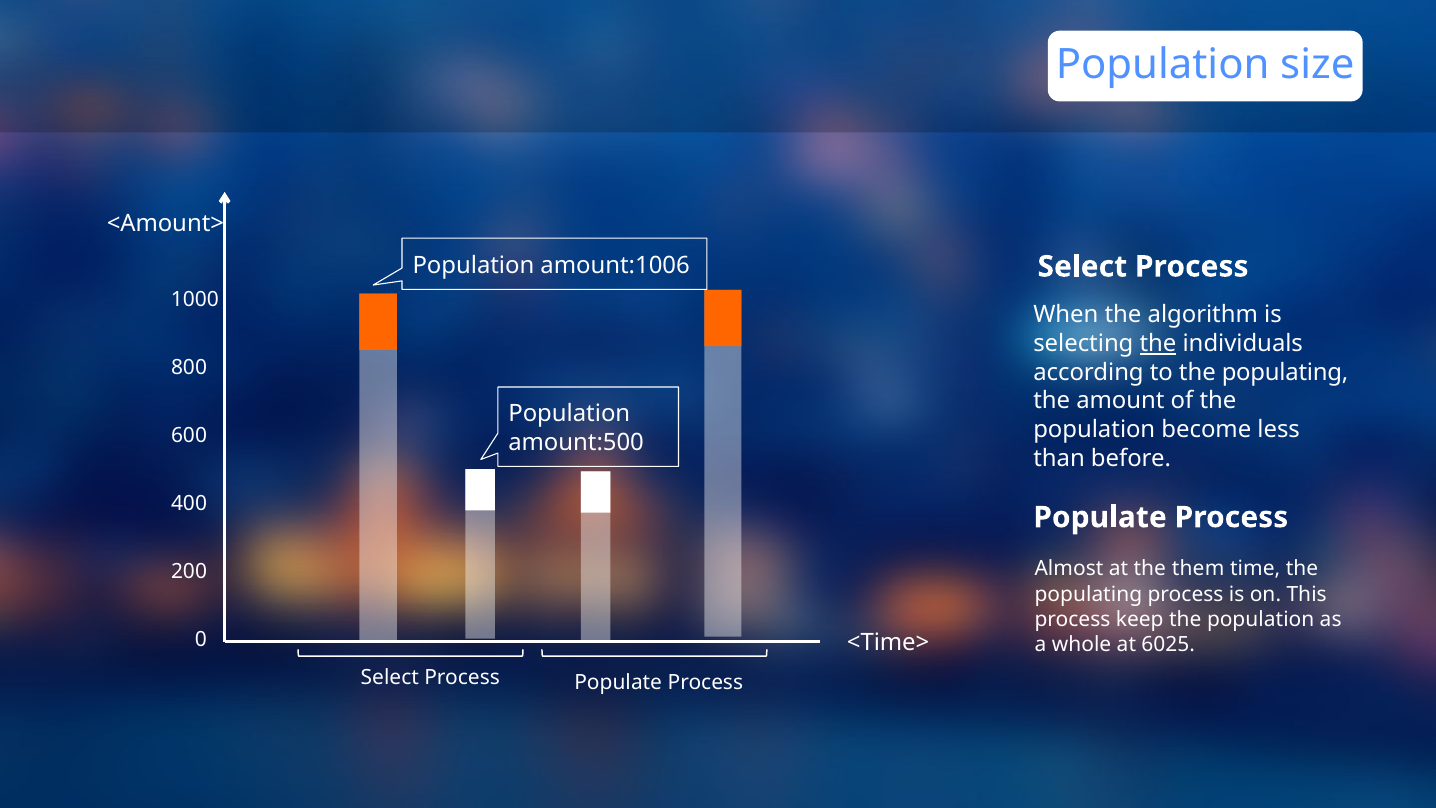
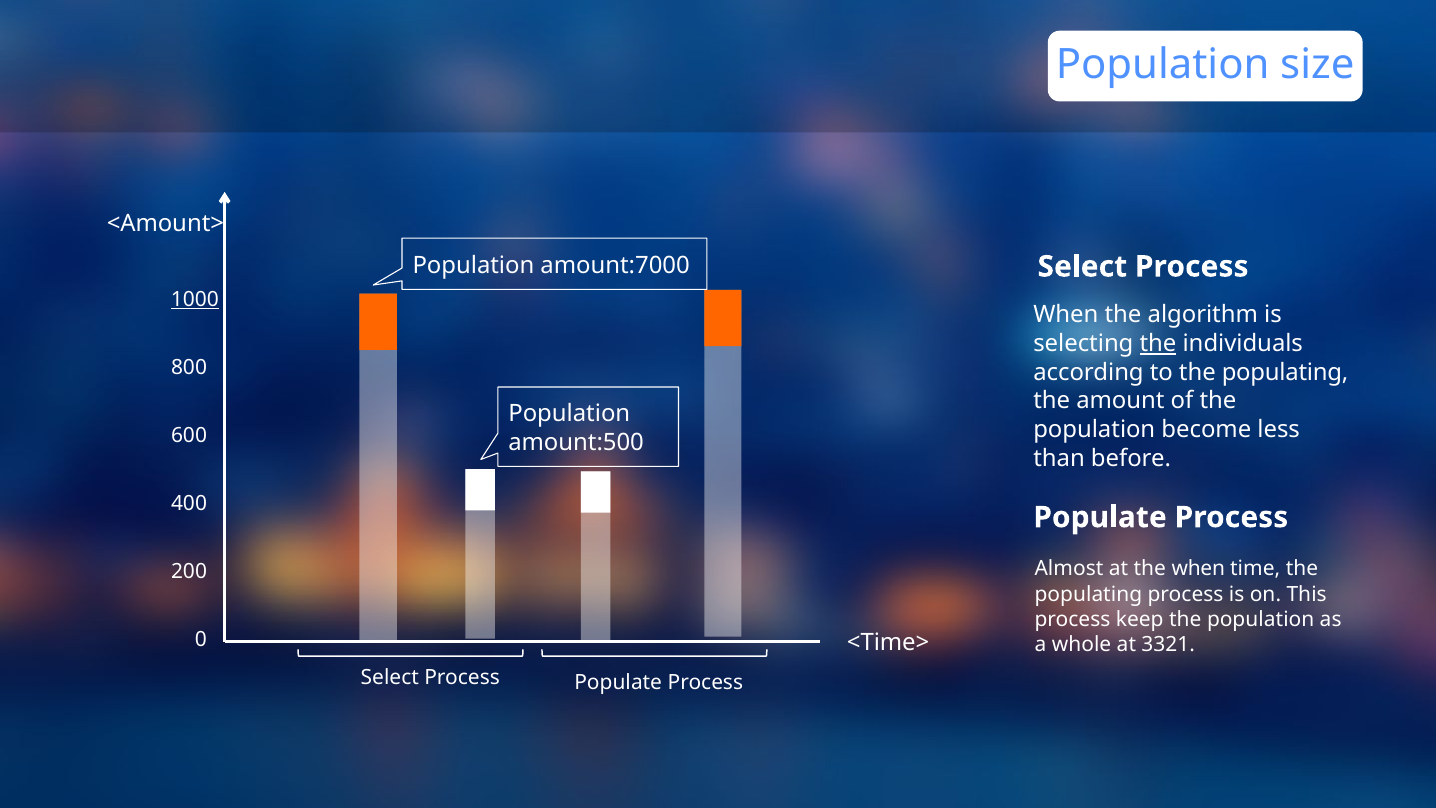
amount:1006: amount:1006 -> amount:7000 (615, 265)
1000 underline: none -> present (195, 300)
the them: them -> when (1198, 569)
6025: 6025 -> 3321 (1168, 644)
